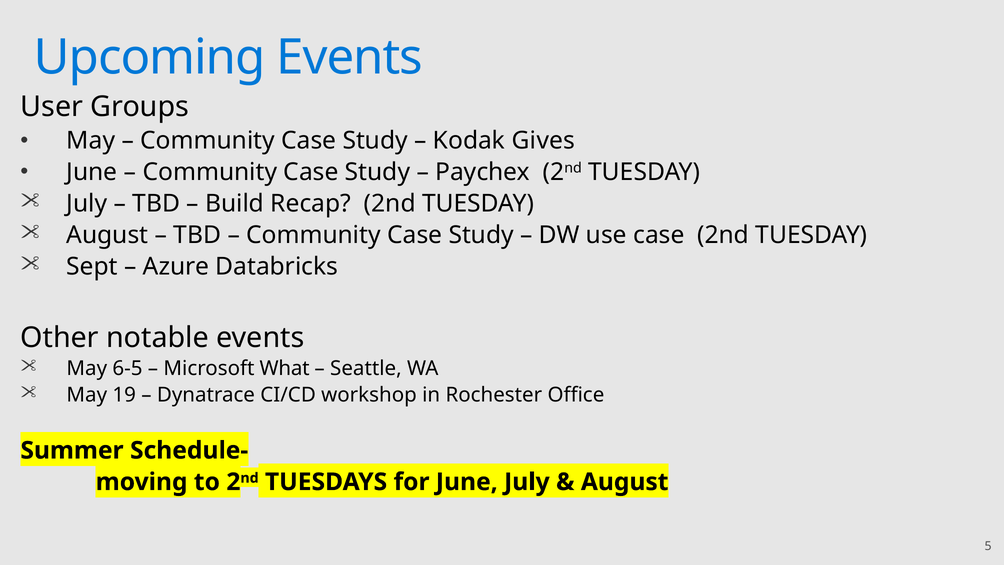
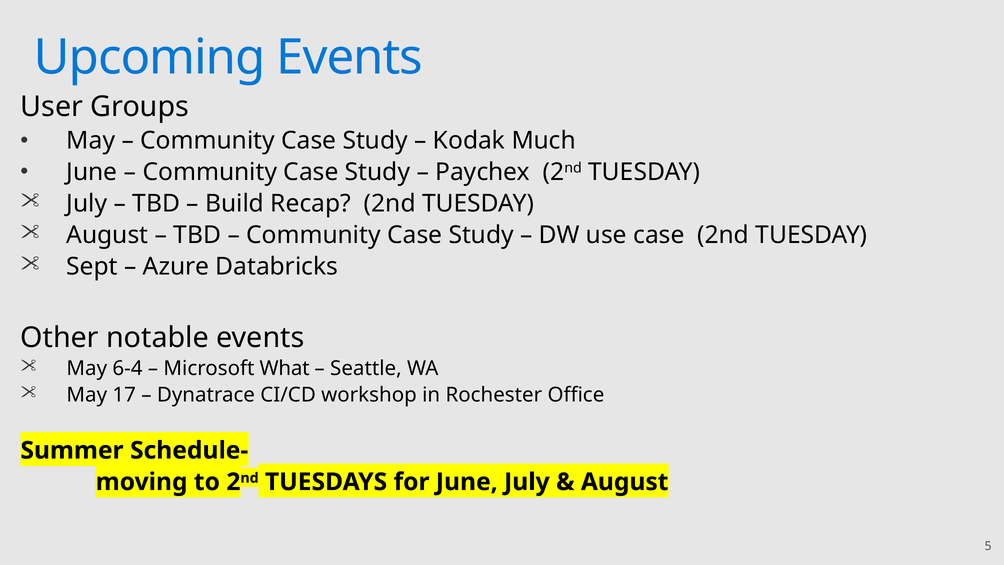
Gives: Gives -> Much (544, 141)
6-5: 6-5 -> 6-4 (127, 368)
19: 19 -> 17 (124, 395)
